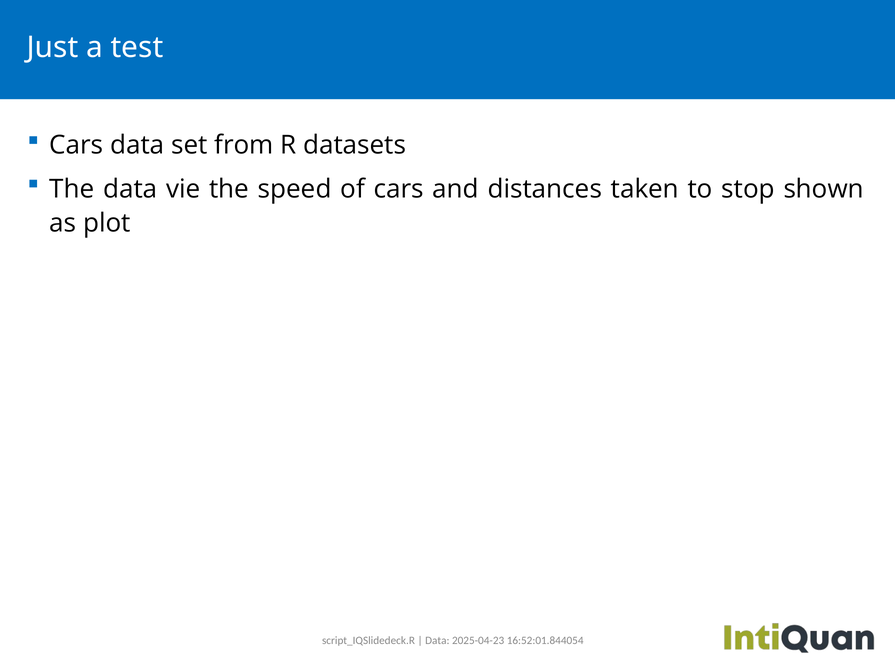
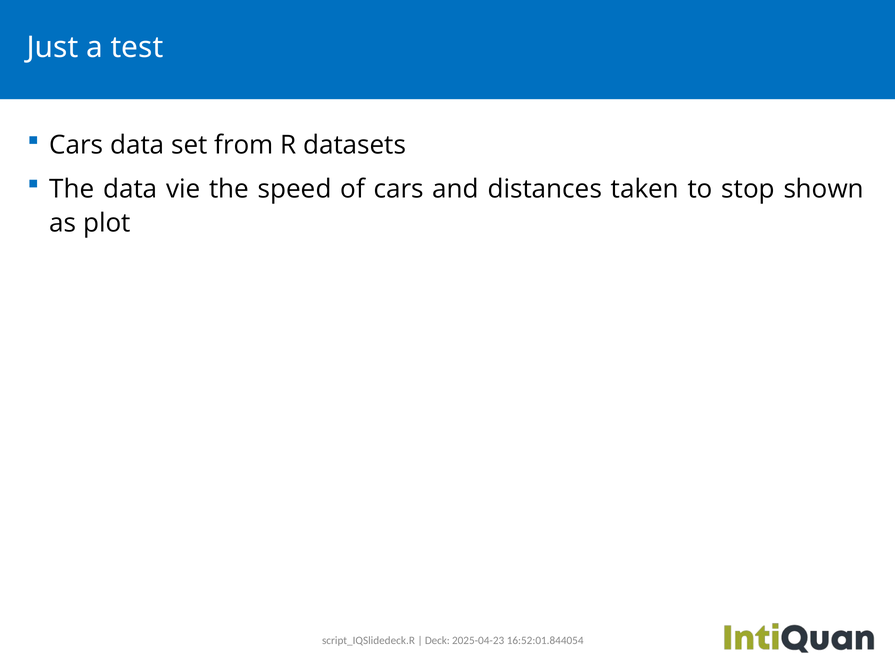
Data: Data -> Deck (437, 641)
